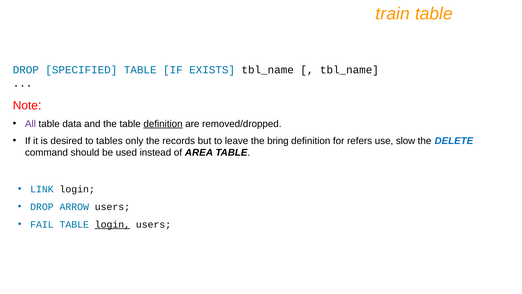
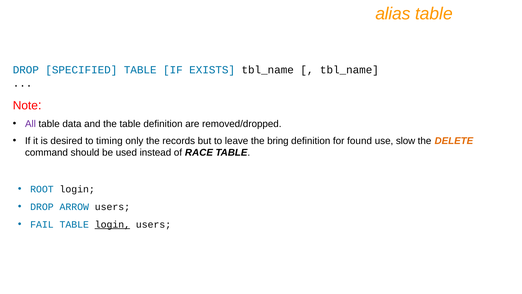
train: train -> alias (393, 14)
definition underline: present -> none (163, 124)
tables: tables -> timing (109, 141)
refers: refers -> found (360, 141)
DELETE colour: blue -> orange (454, 141)
AREA: AREA -> RACE (199, 152)
LINK: LINK -> ROOT (42, 189)
